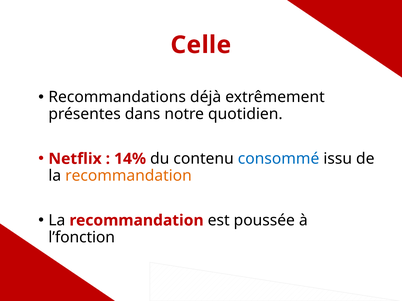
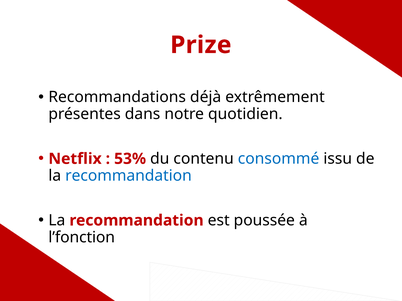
Celle: Celle -> Prize (201, 45)
14%: 14% -> 53% (130, 159)
recommandation colour: orange -> blue (129, 176)
